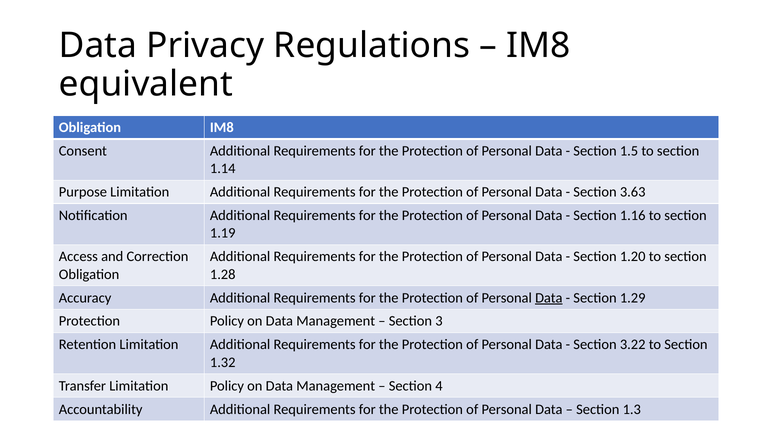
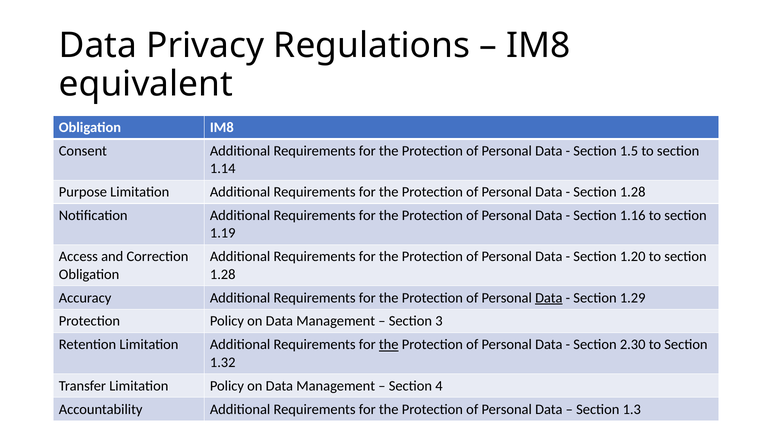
3.63: 3.63 -> 1.28 (633, 192)
the underline: none -> present (389, 345)
3.22: 3.22 -> 2.30 (633, 345)
